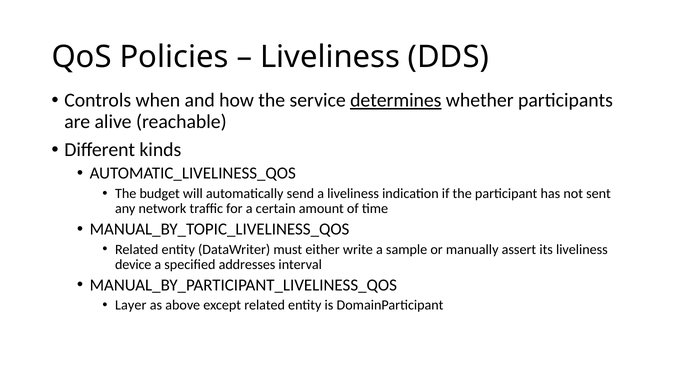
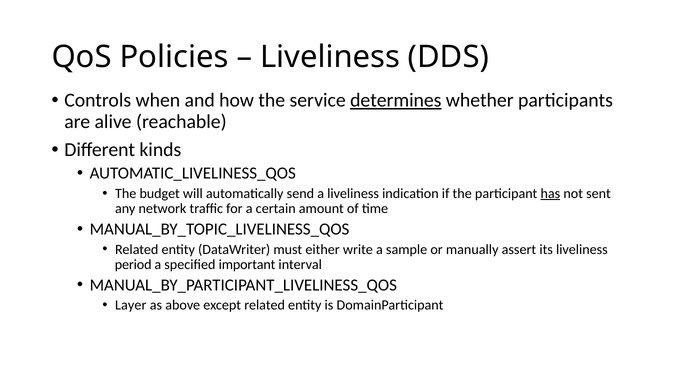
has underline: none -> present (550, 193)
device: device -> period (133, 265)
addresses: addresses -> important (247, 265)
